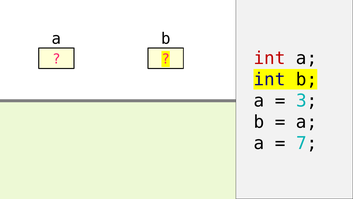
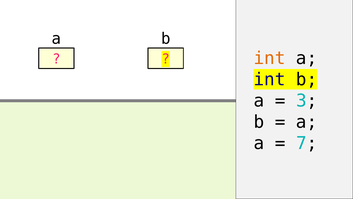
int colour: red -> orange (269, 58)
